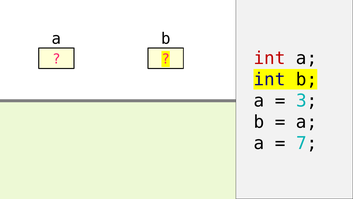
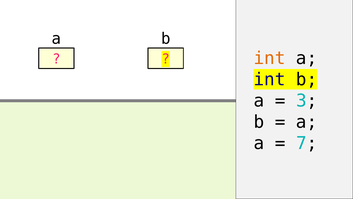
int colour: red -> orange (269, 58)
